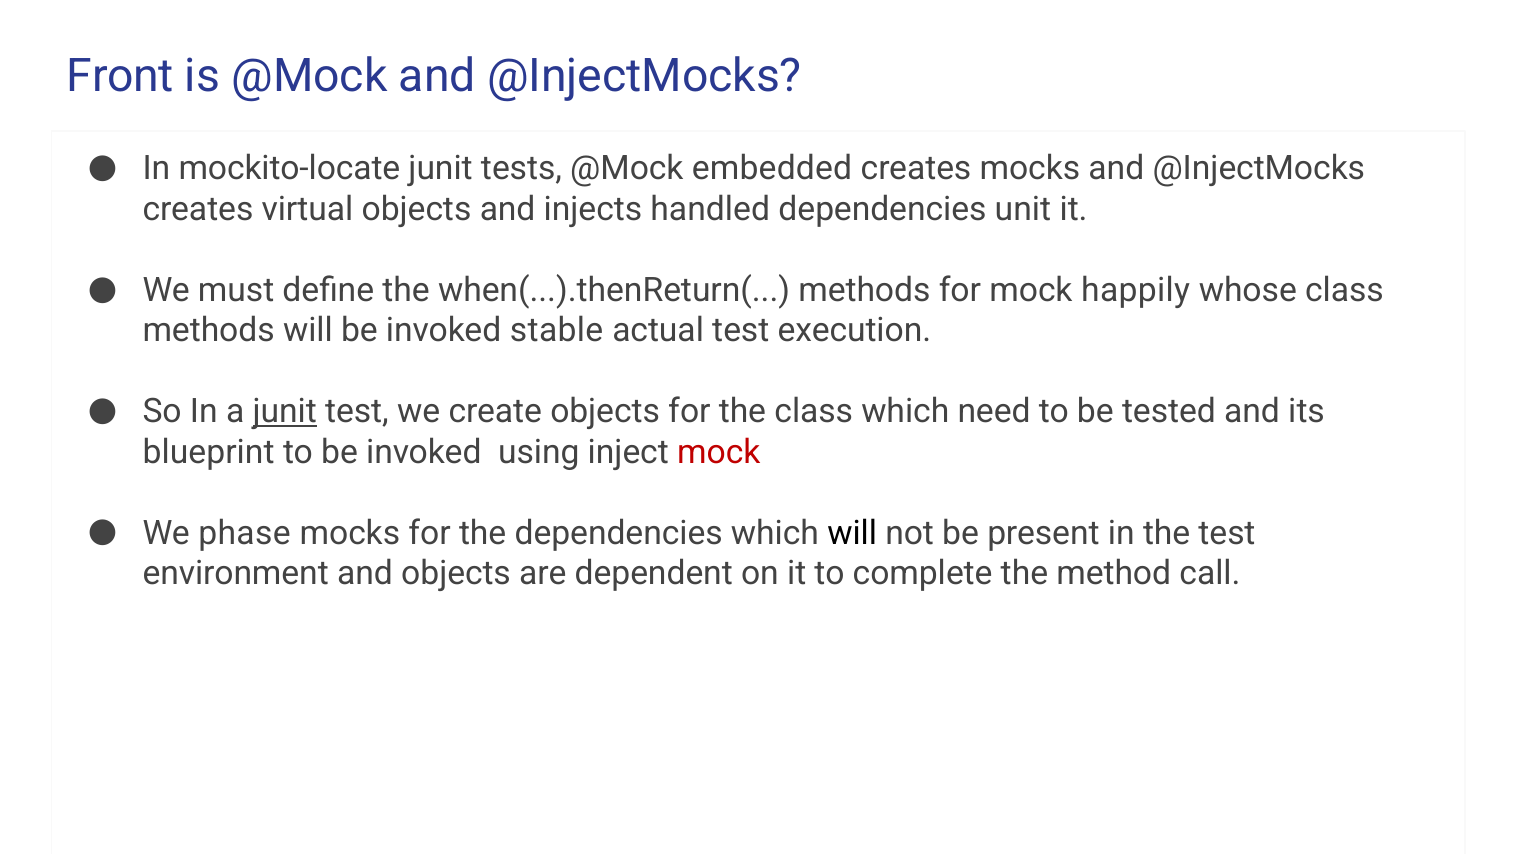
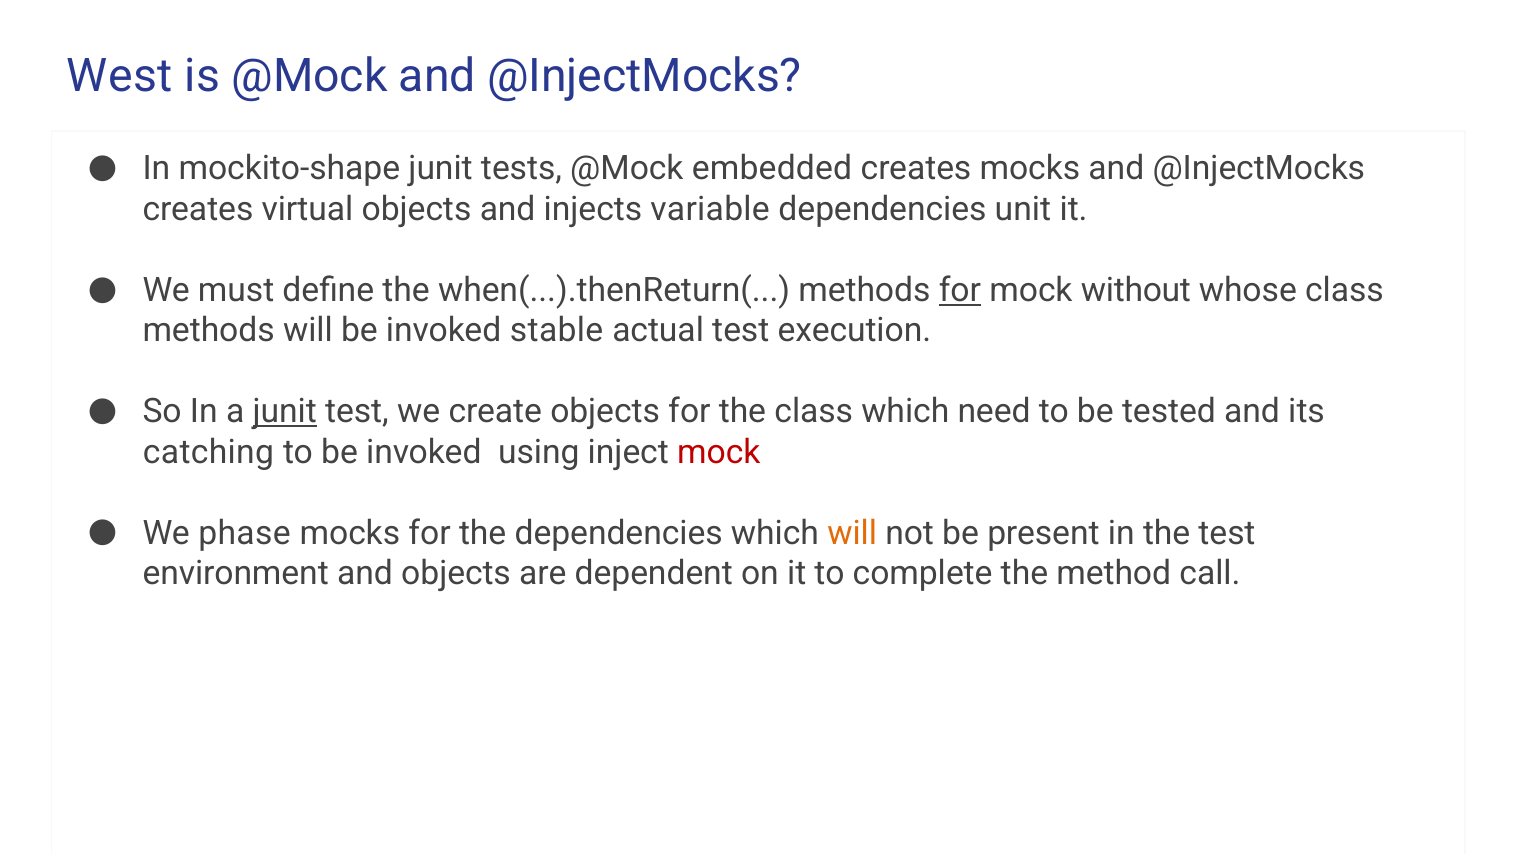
Front: Front -> West (120, 76)
mockito-locate: mockito-locate -> mockito-shape (289, 169)
handled: handled -> variable (710, 209)
for underline: none -> present (960, 290)
happily: happily -> without (1136, 290)
blueprint: blueprint -> catching (209, 452)
will colour: black -> orange (852, 532)
